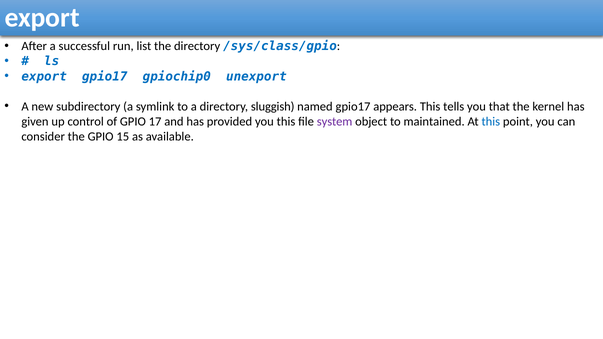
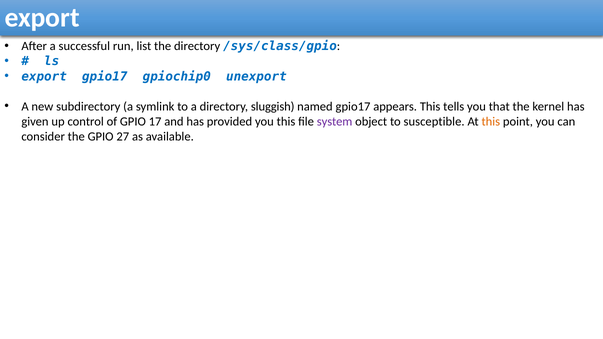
maintained: maintained -> susceptible (434, 122)
this colour: blue -> orange (491, 122)
15: 15 -> 27 (123, 137)
